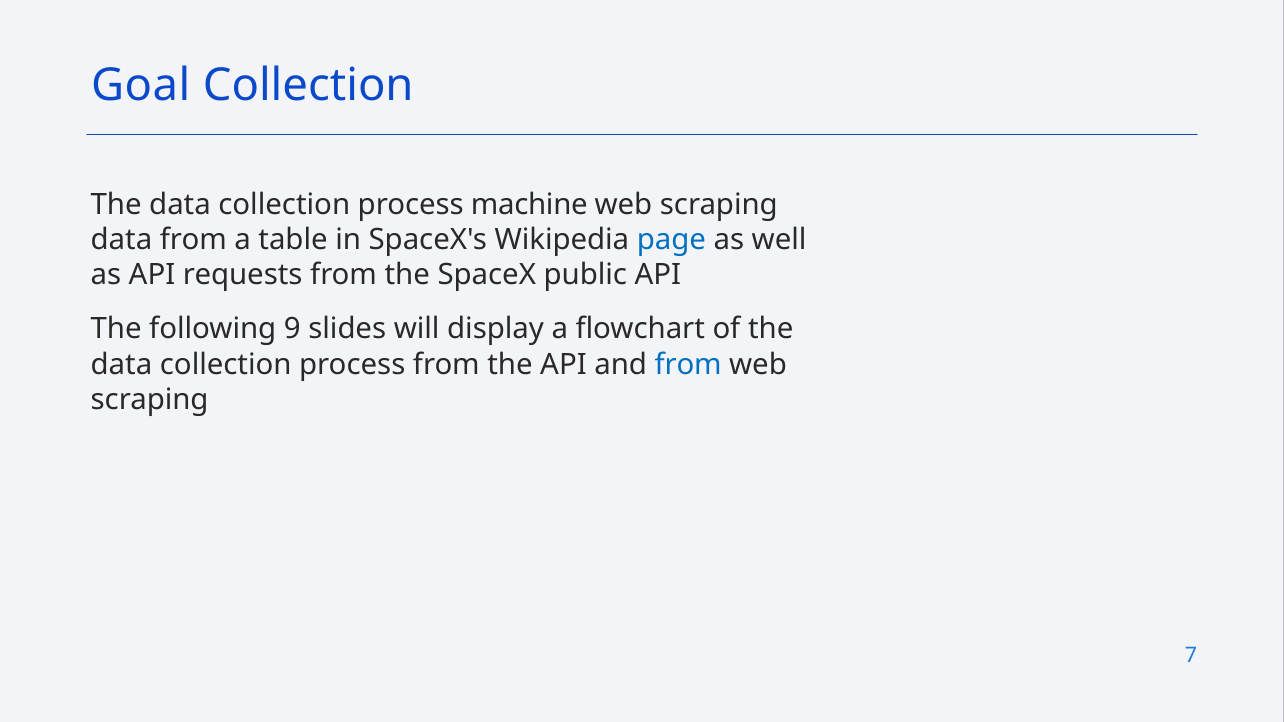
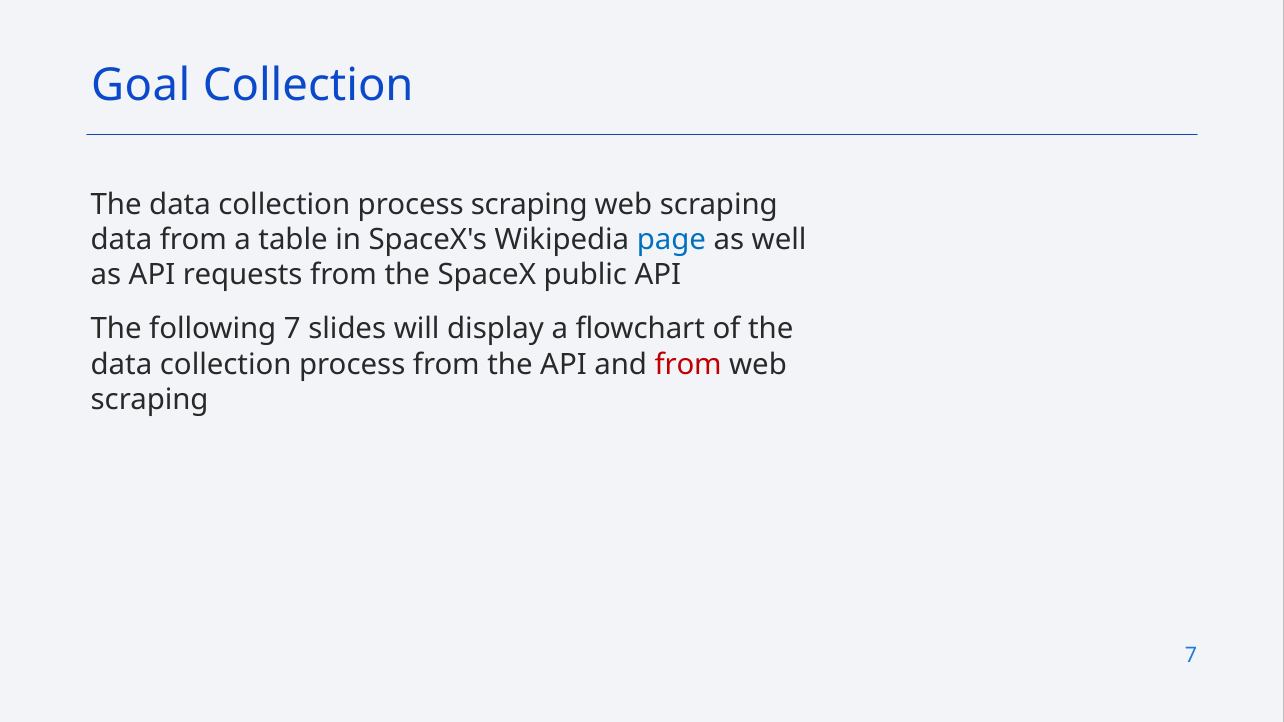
process machine: machine -> scraping (529, 205)
following 9: 9 -> 7 (292, 329)
from colour: blue -> red (688, 365)
